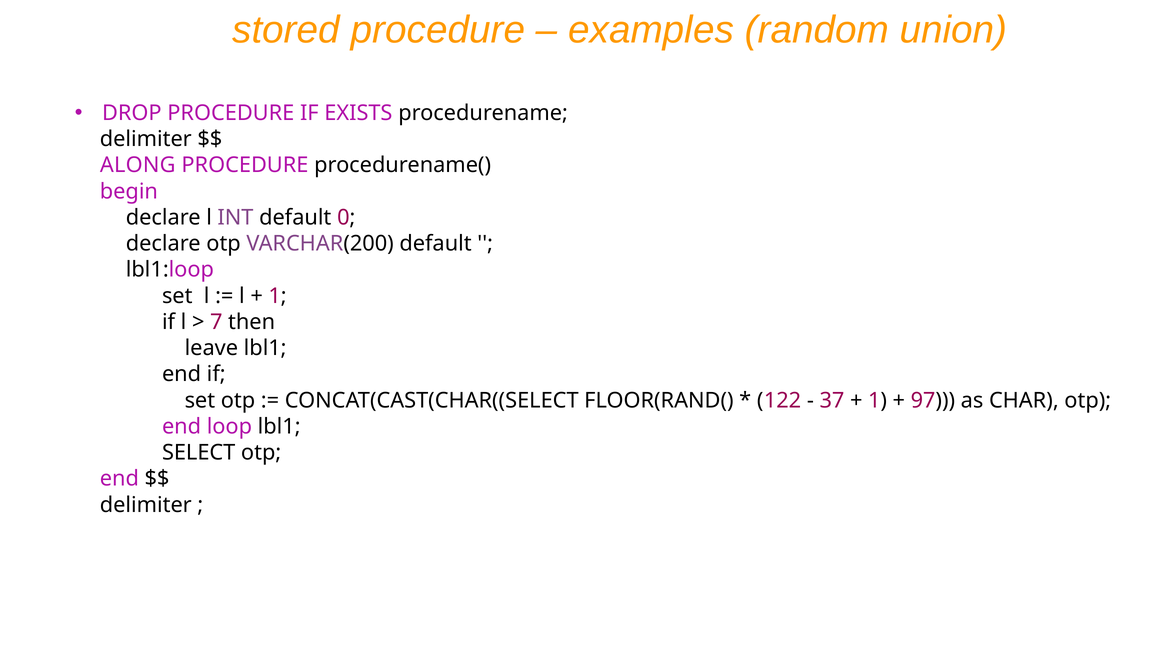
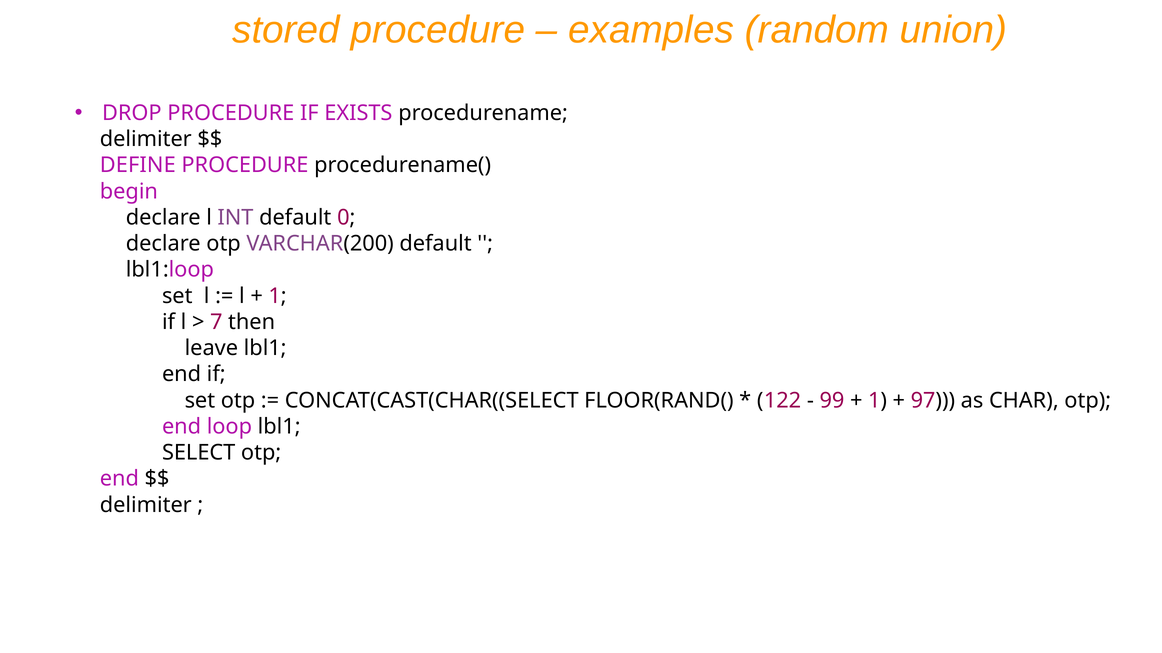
ALONG: ALONG -> DEFINE (138, 165)
37: 37 -> 99 (832, 401)
